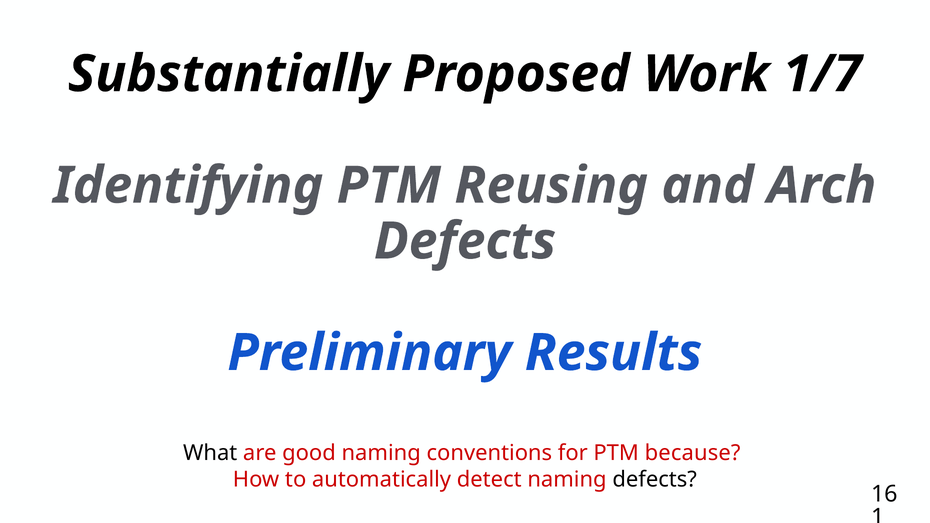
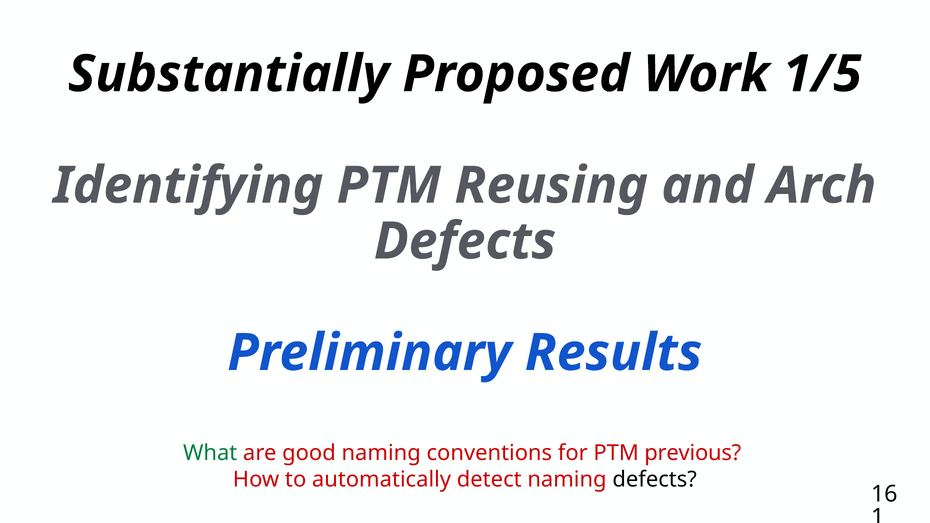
1/7: 1/7 -> 1/5 (822, 74)
What colour: black -> green (210, 453)
because: because -> previous (693, 453)
